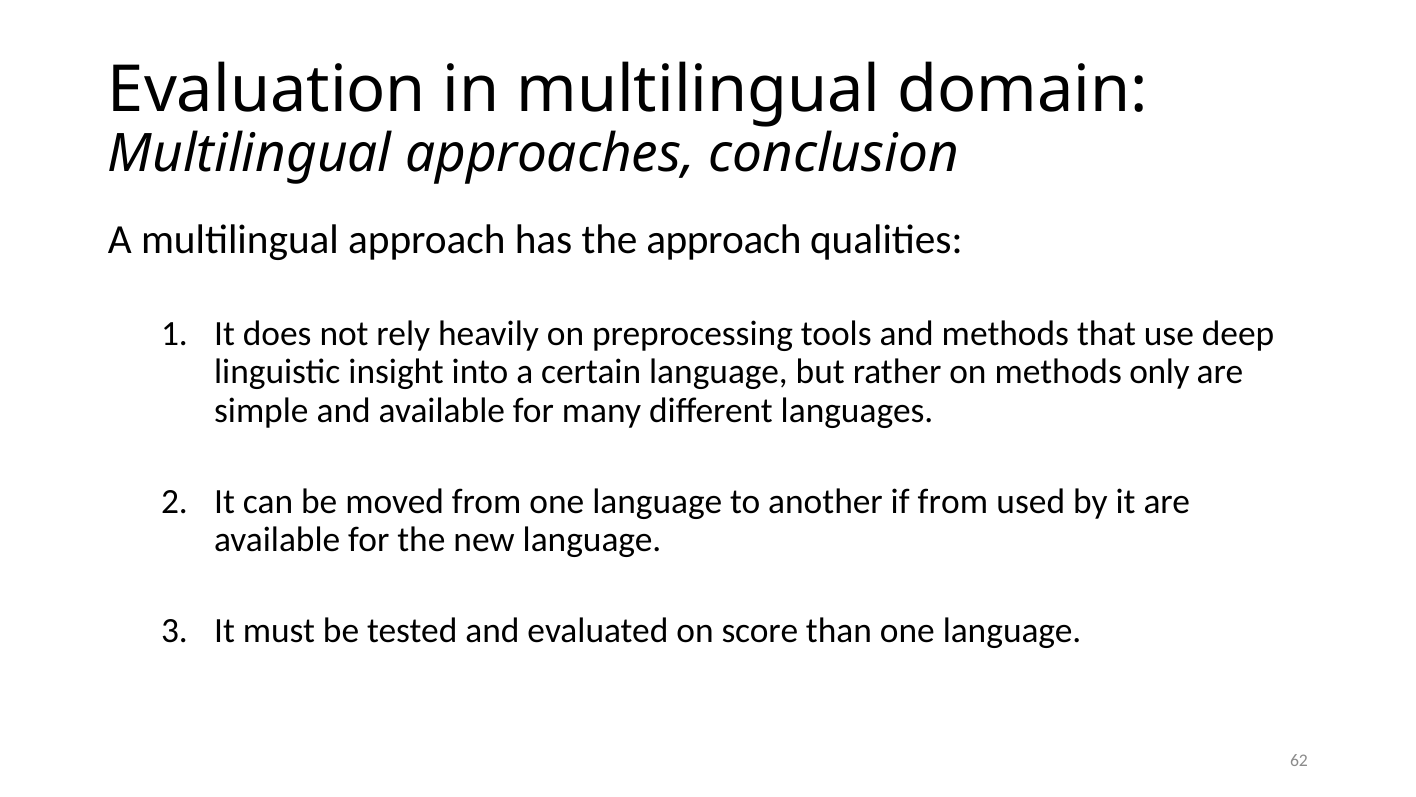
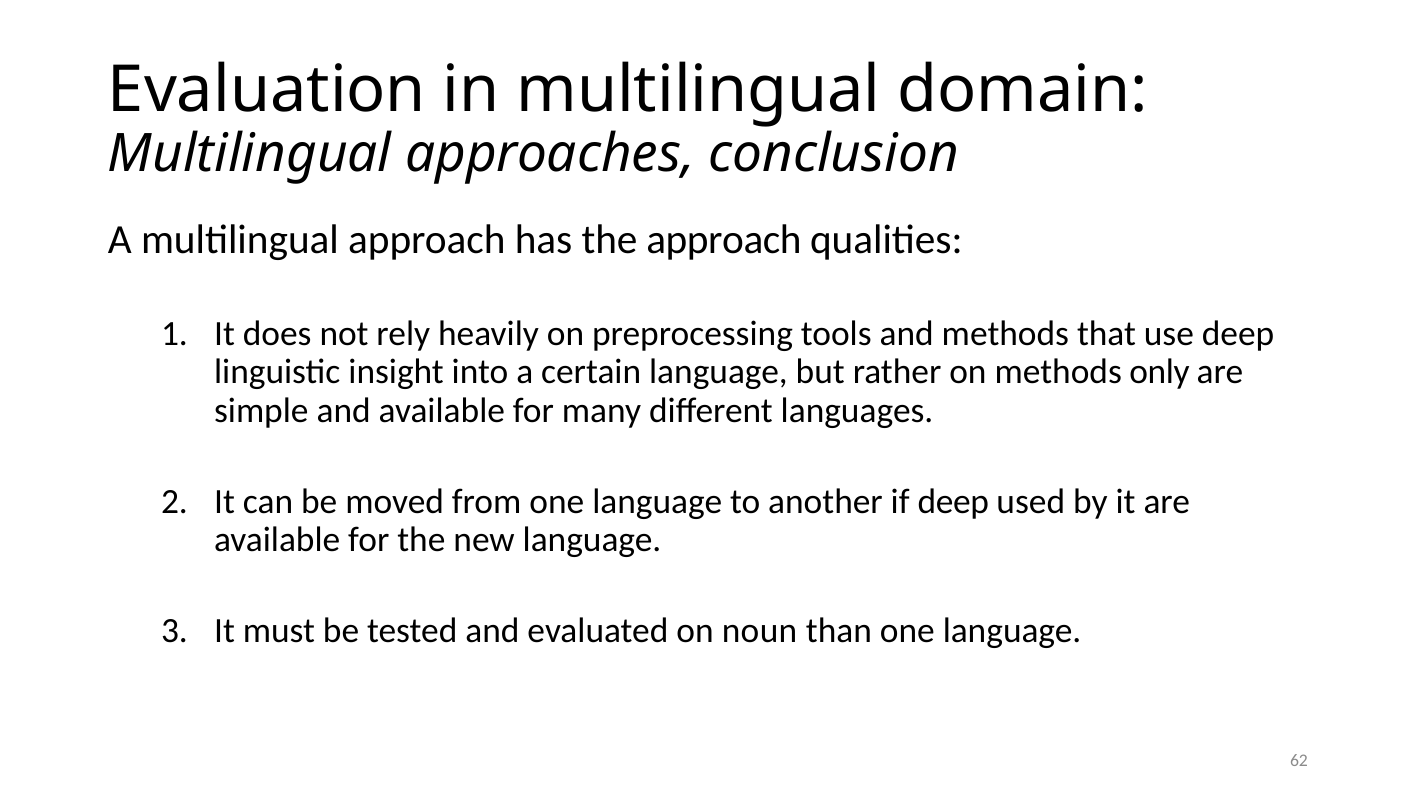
if from: from -> deep (953, 501)
score: score -> noun (760, 631)
